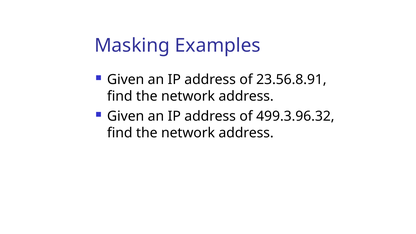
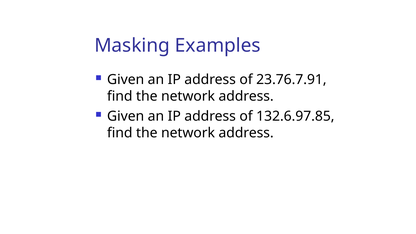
23.56.8.91: 23.56.8.91 -> 23.76.7.91 (291, 80)
499.3.96.32: 499.3.96.32 -> 132.6.97.85 (295, 116)
